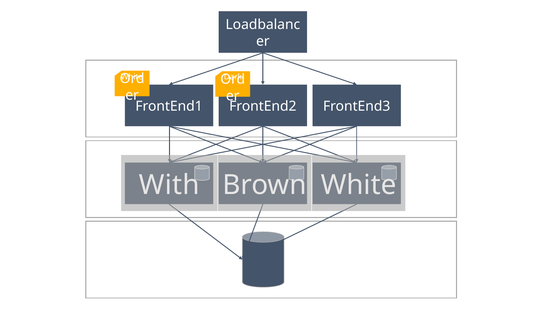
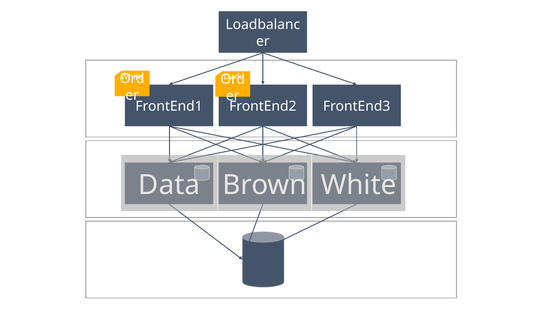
With: With -> Data (169, 185)
